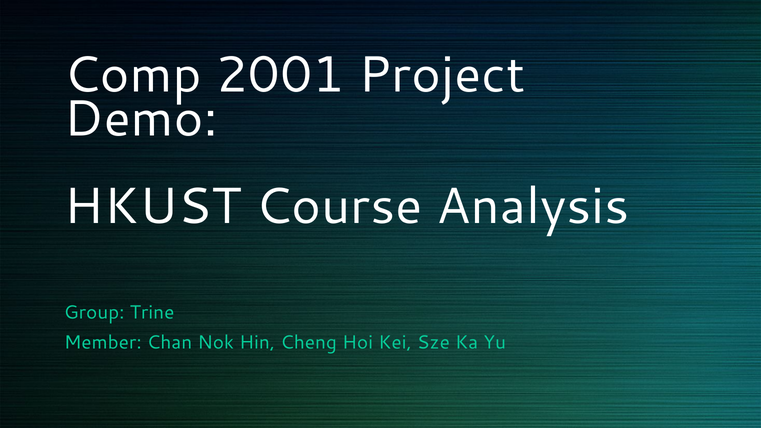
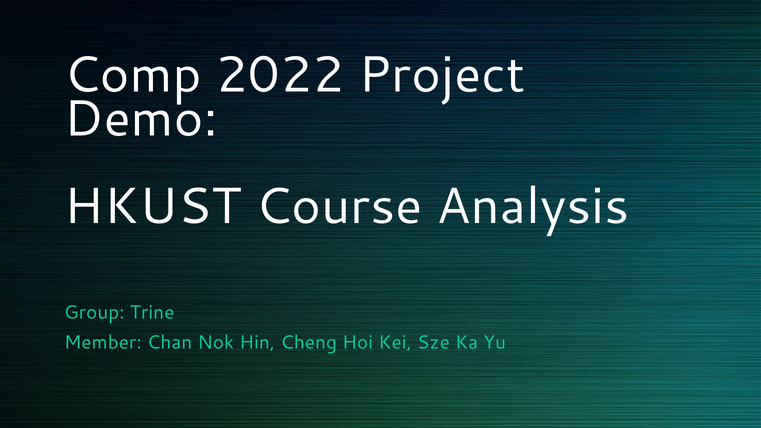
2001: 2001 -> 2022 (280, 75)
